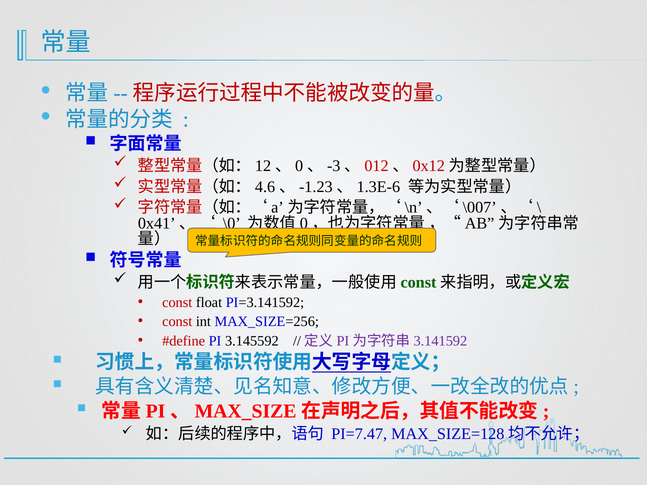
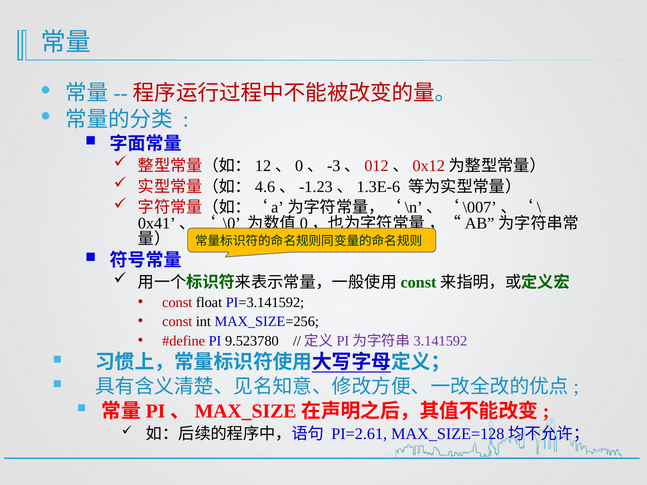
3.145592: 3.145592 -> 9.523780 (252, 341)
PI=7.47: PI=7.47 -> PI=2.61 (359, 434)
